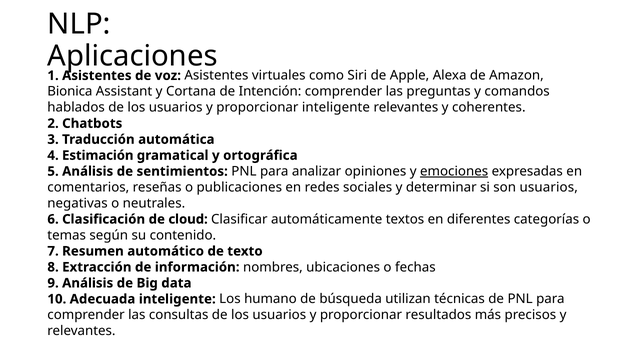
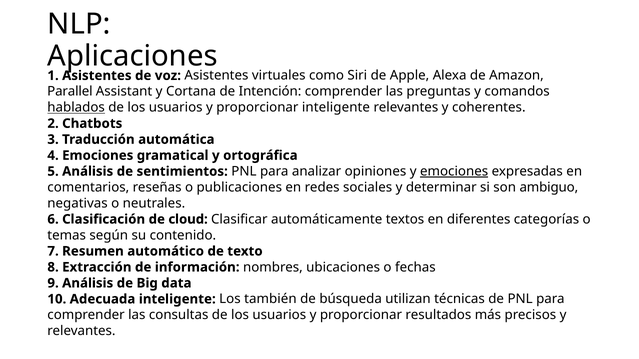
Bionica: Bionica -> Parallel (70, 92)
hablados underline: none -> present (76, 108)
Estimación: Estimación -> Emociones (98, 156)
son usuarios: usuarios -> ambiguo (549, 188)
humano: humano -> también (270, 299)
